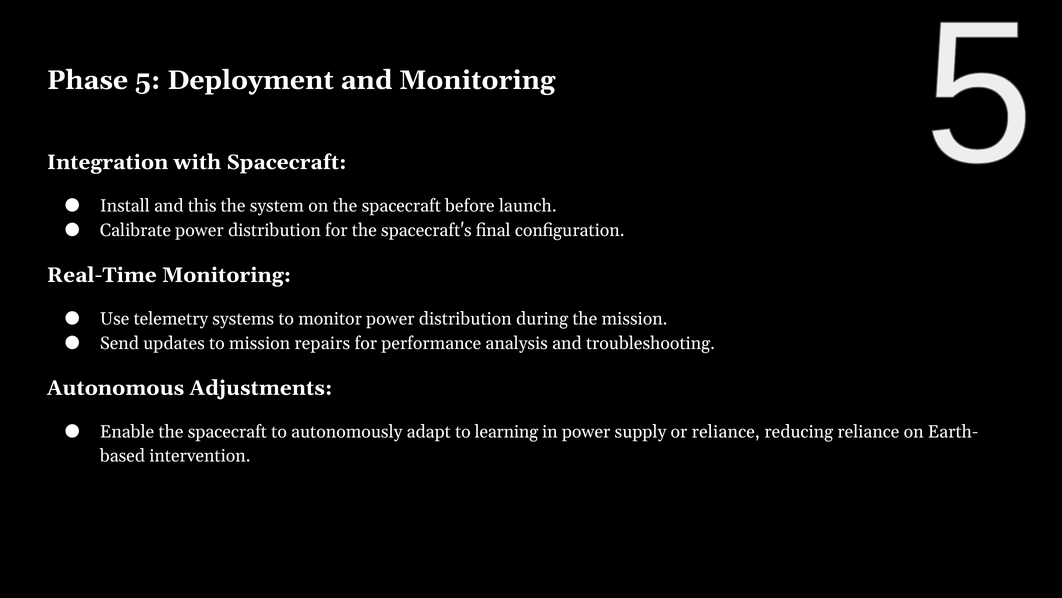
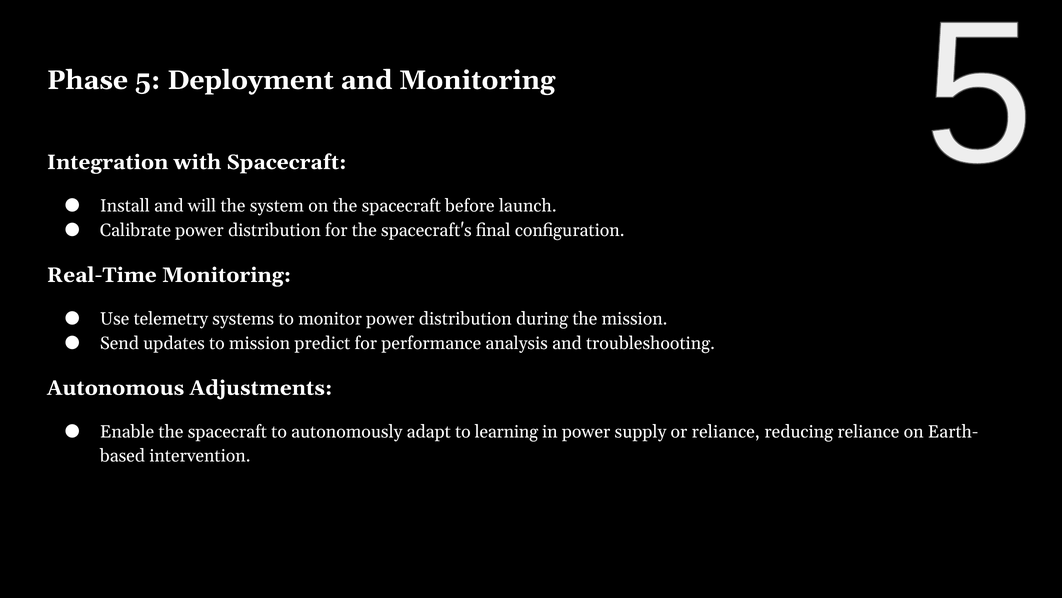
this: this -> will (202, 206)
repairs: repairs -> predict (322, 343)
